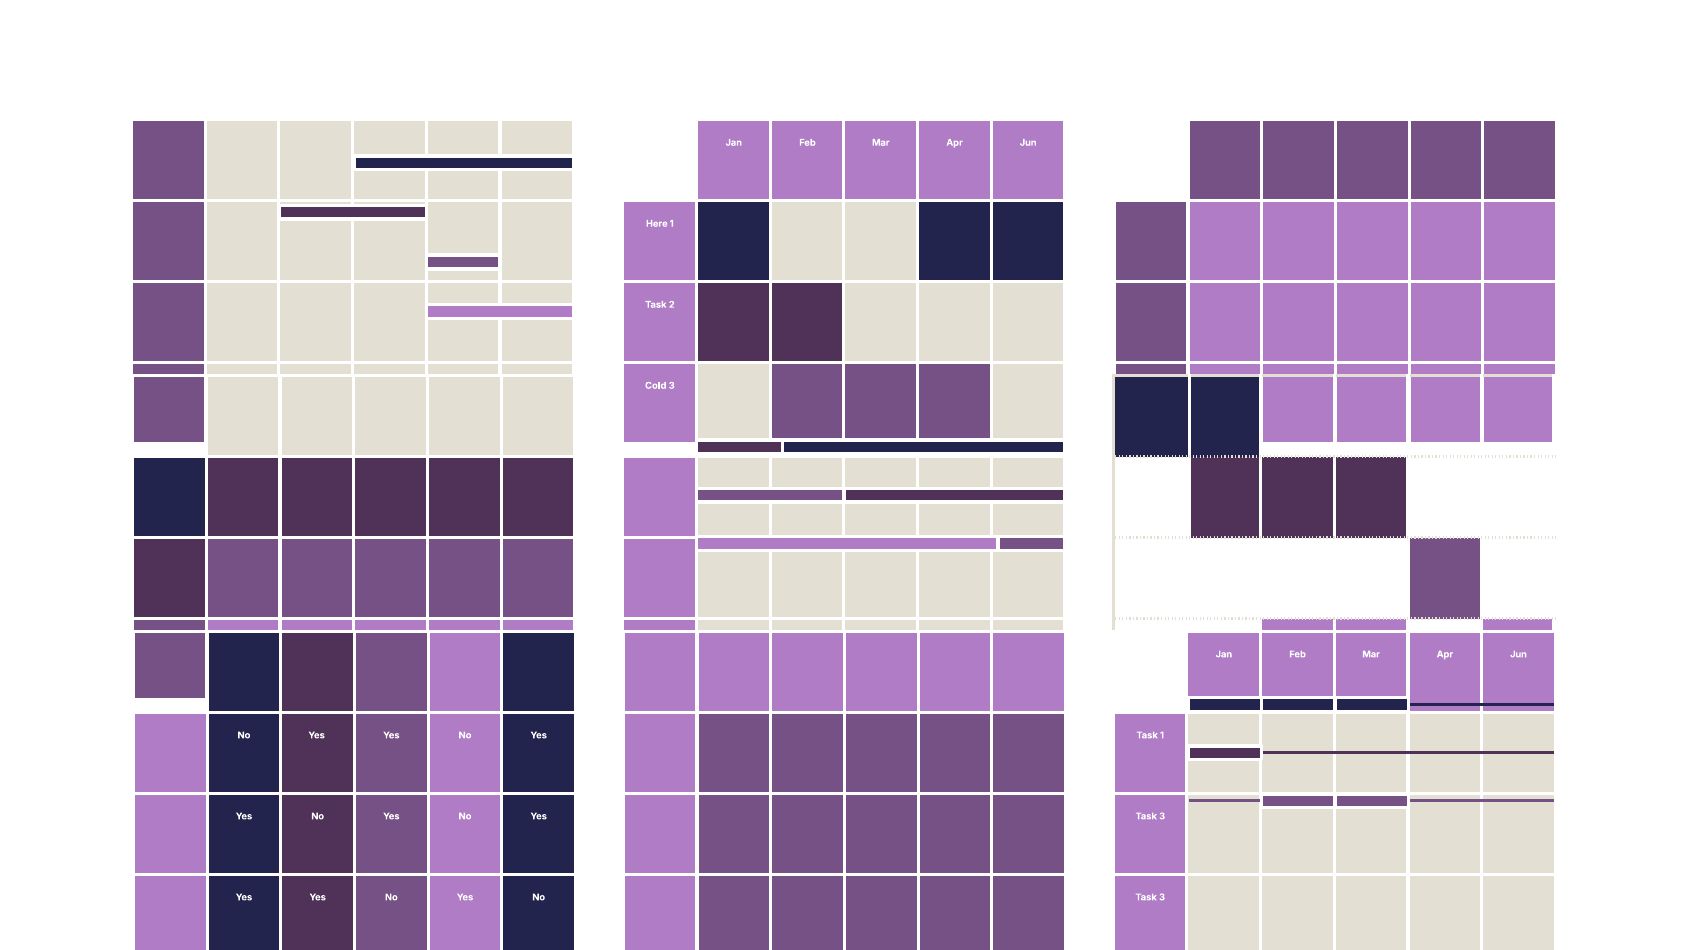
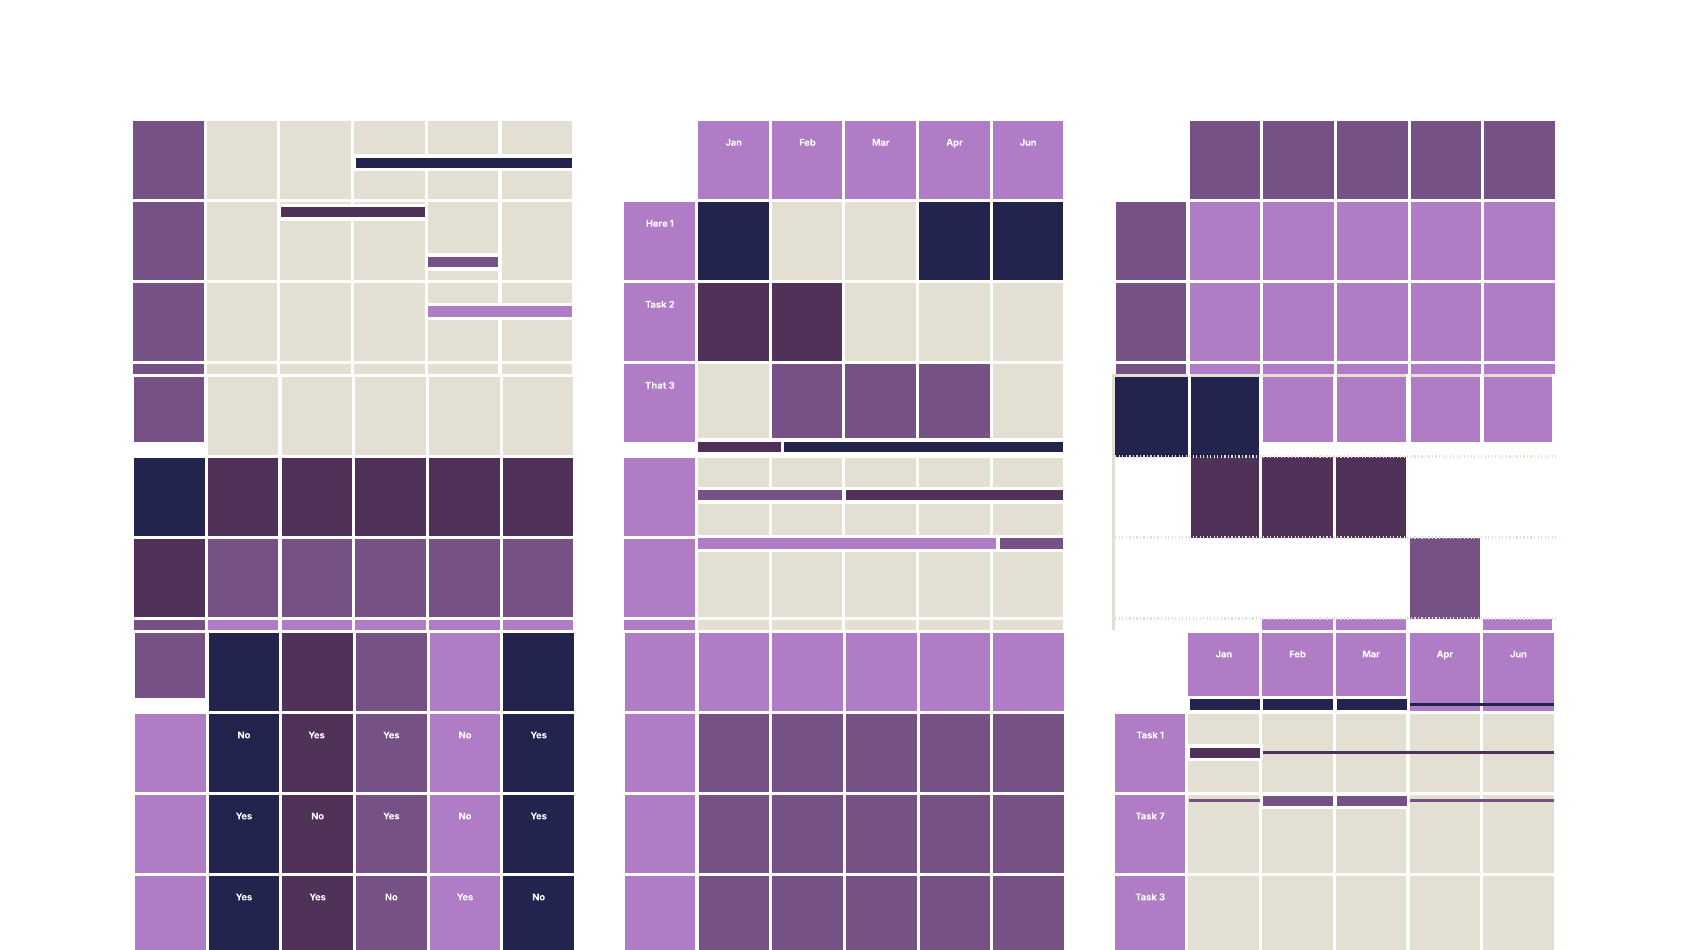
Cold: Cold -> That (656, 386)
3: 3 -> 7 (1162, 816)
